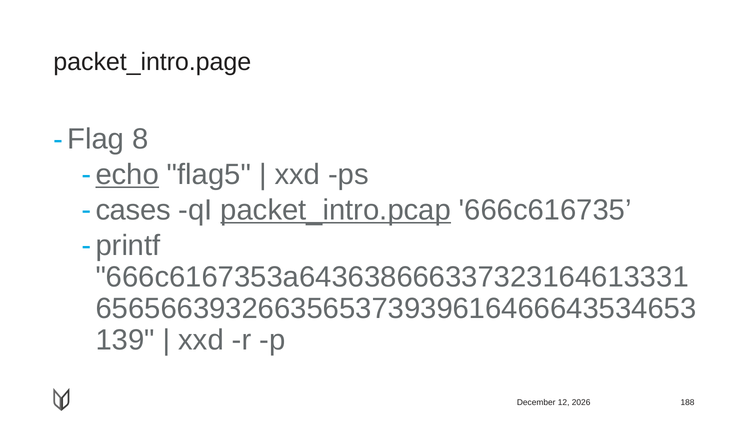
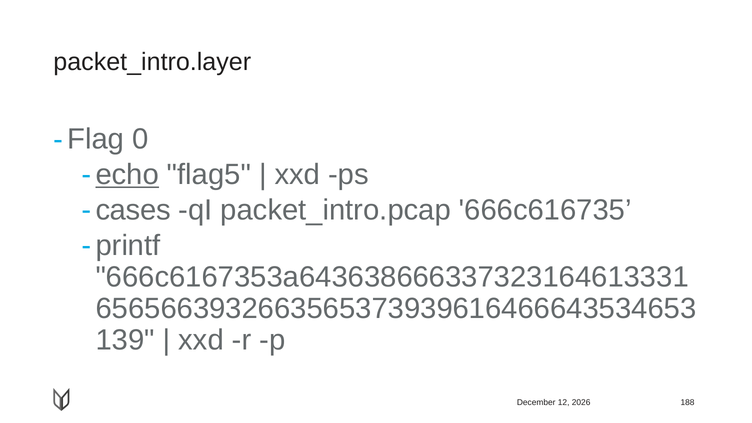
packet_intro.page: packet_intro.page -> packet_intro.layer (152, 62)
8: 8 -> 0 (140, 139)
packet_intro.pcap underline: present -> none (336, 210)
